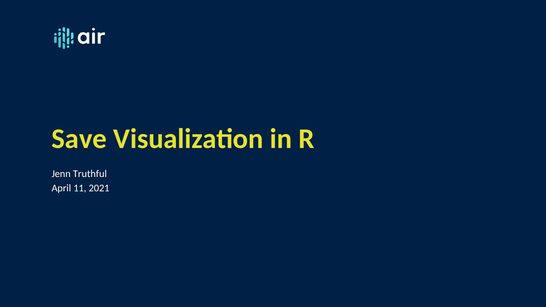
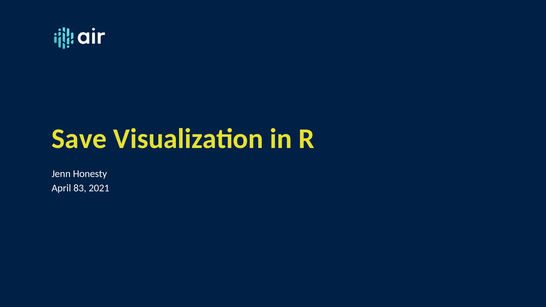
Truthful: Truthful -> Honesty (90, 174)
11: 11 -> 83 (80, 188)
